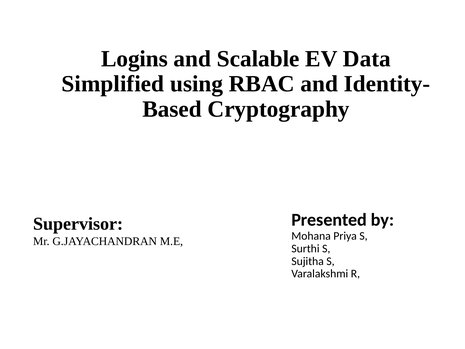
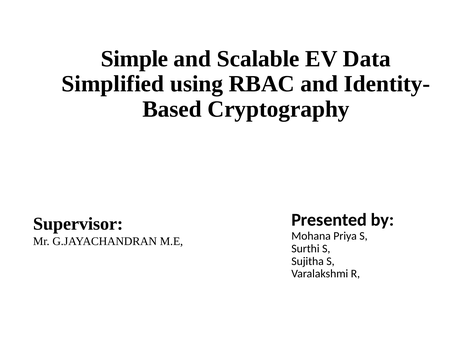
Logins: Logins -> Simple (135, 59)
